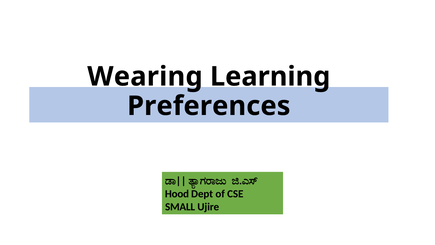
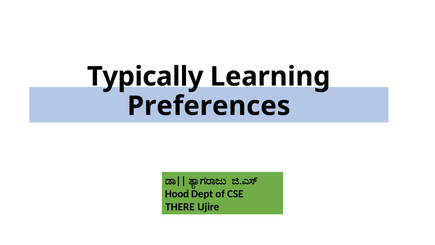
Wearing: Wearing -> Typically (145, 76)
SMALL: SMALL -> THERE (180, 207)
